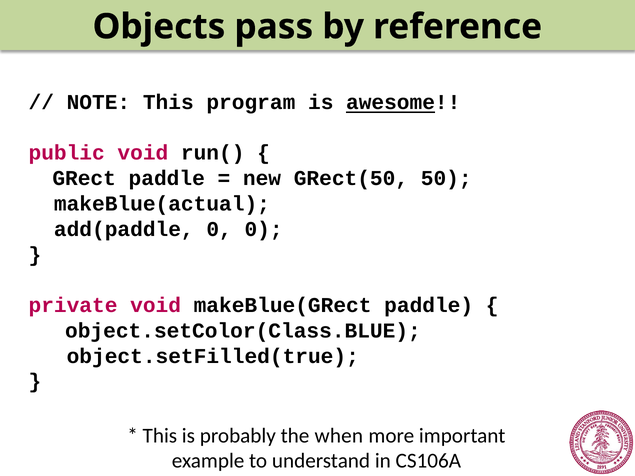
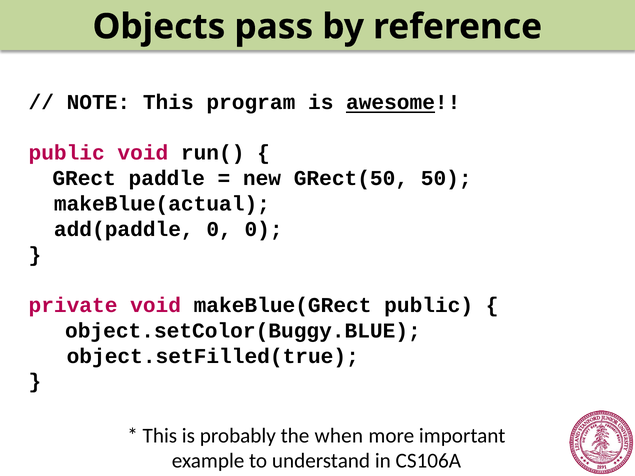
makeBlue(GRect paddle: paddle -> public (429, 305)
object.setColor(Class.BLUE: object.setColor(Class.BLUE -> object.setColor(Buggy.BLUE (243, 331)
